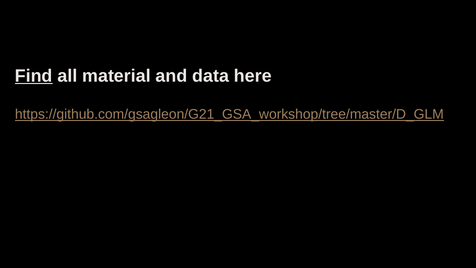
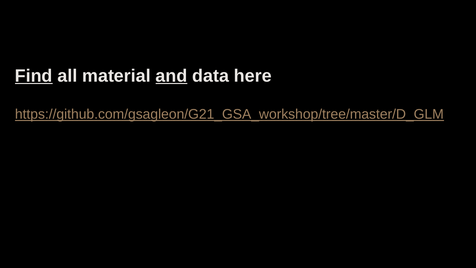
and underline: none -> present (171, 76)
